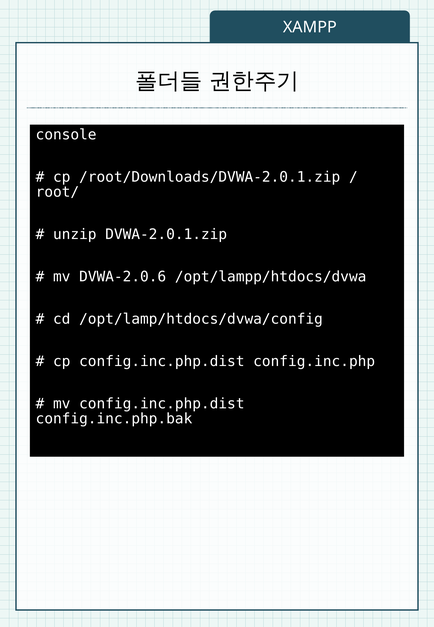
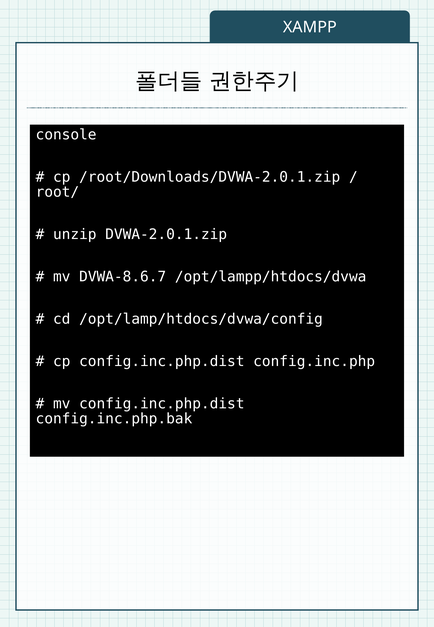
DVWA-2.0.6: DVWA-2.0.6 -> DVWA-8.6.7 (123, 277)
